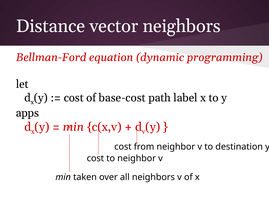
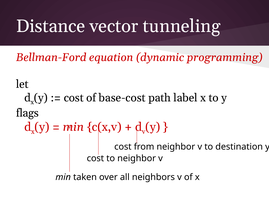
vector neighbors: neighbors -> tunneling (181, 26)
apps: apps -> flags (27, 113)
